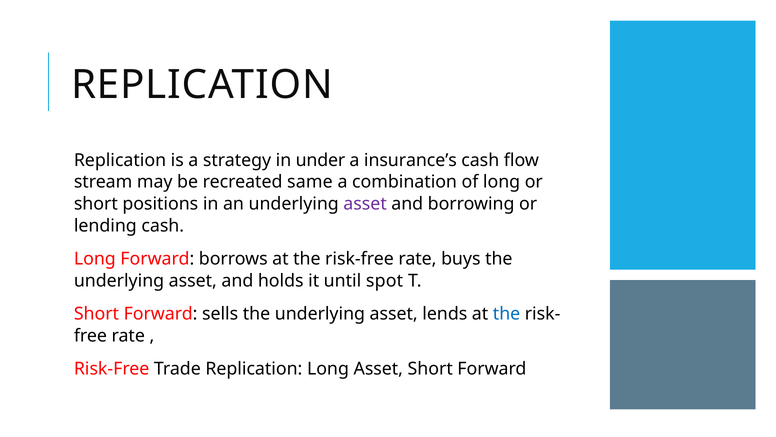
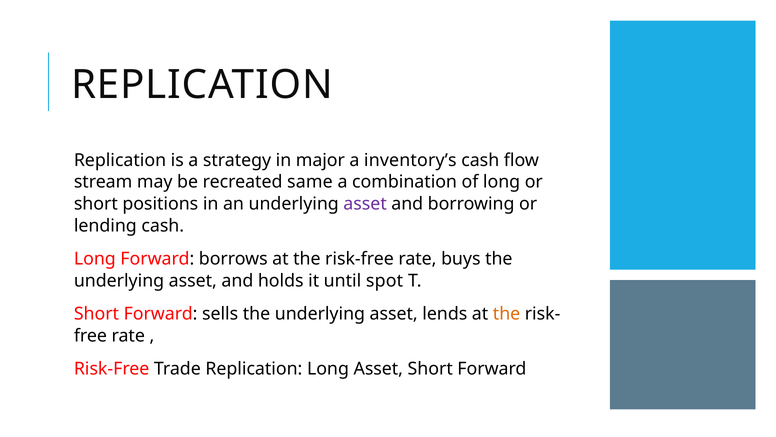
under: under -> major (320, 160)
insurance’s: insurance’s -> inventory’s (410, 160)
the colour: blue -> orange (507, 314)
